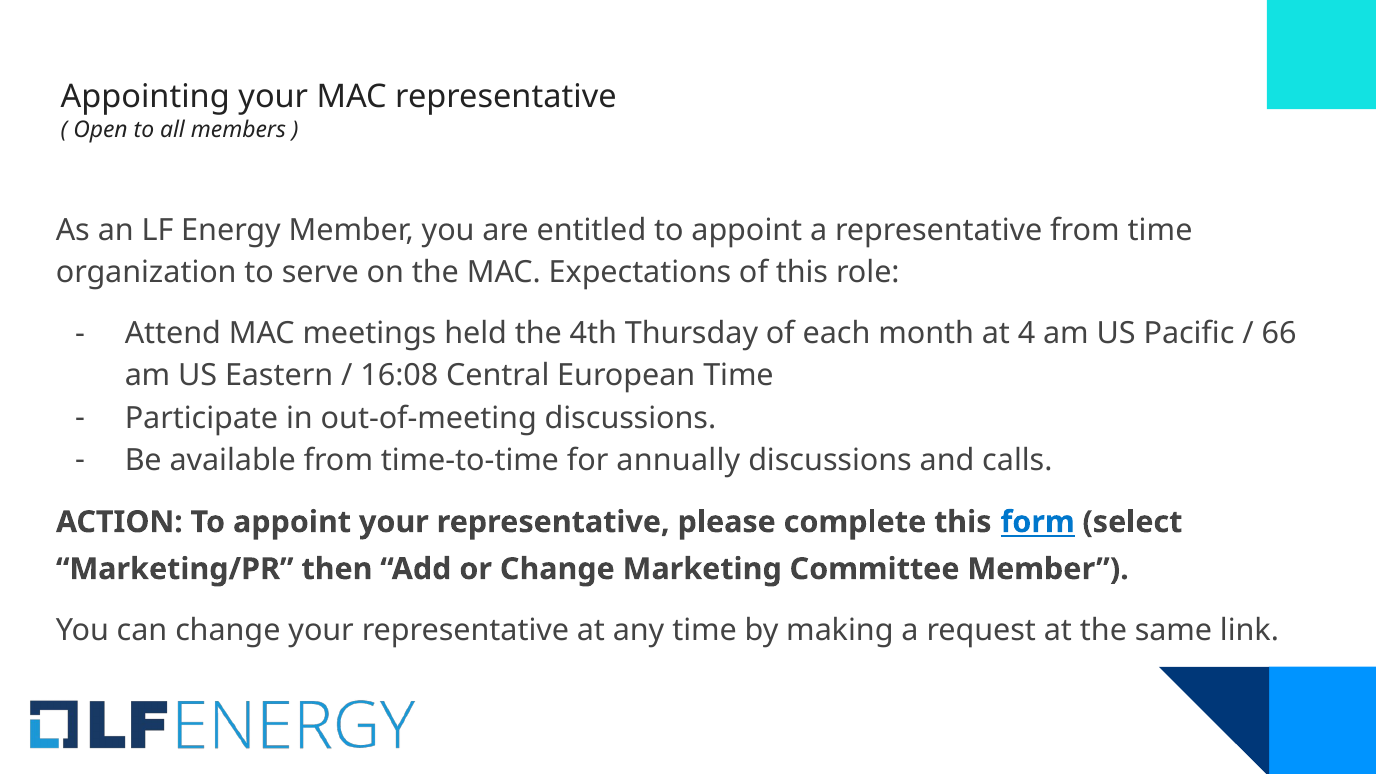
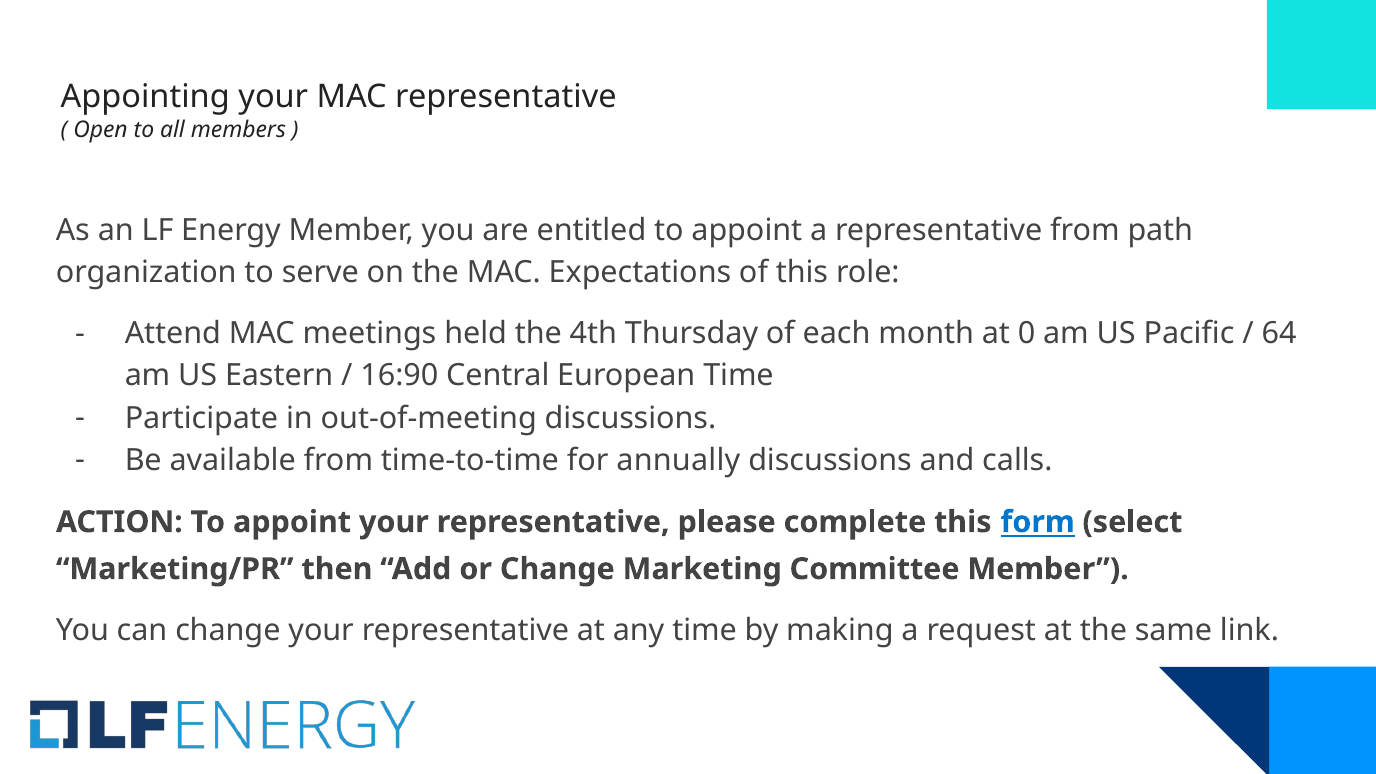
from time: time -> path (1160, 230)
4: 4 -> 0 (1027, 334)
66: 66 -> 64 (1279, 334)
16:08: 16:08 -> 16:90 (399, 376)
